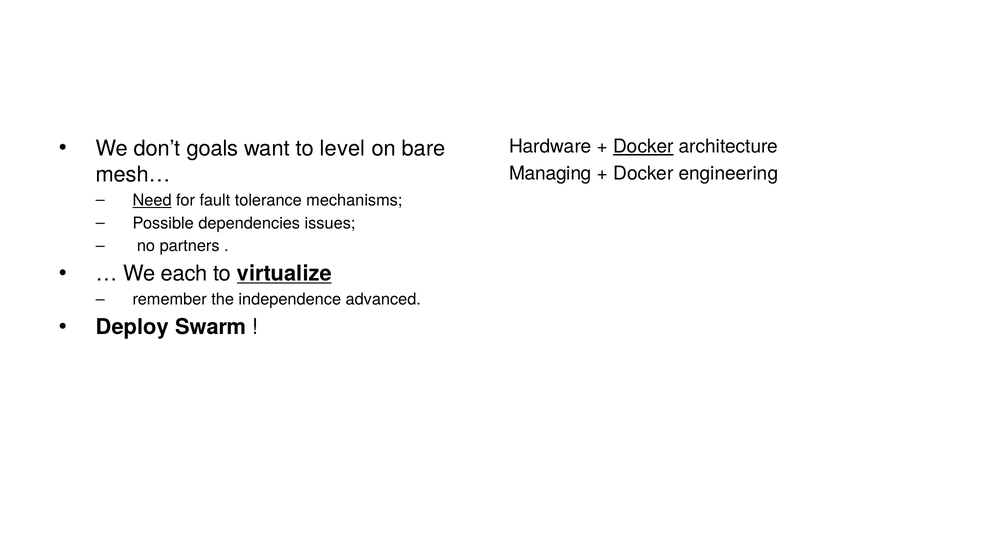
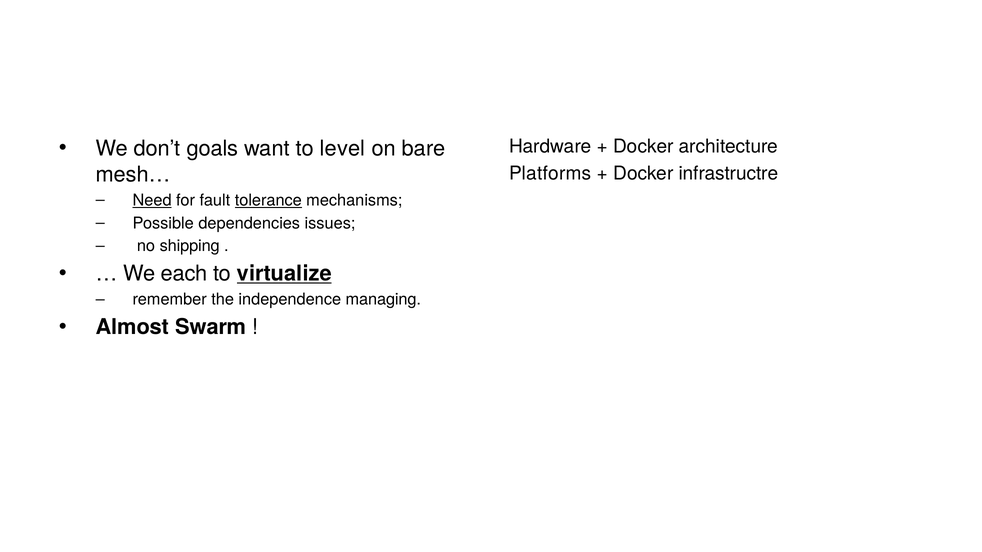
Docker underline: present -> none (643, 147)
Managing: Managing -> Platforms (550, 173)
engineering: engineering -> infrastructre (728, 173)
tolerance underline: none -> present (268, 200)
partners: partners -> shipping (190, 246)
advanced: advanced -> managing (383, 300)
Deploy: Deploy -> Almost (133, 327)
